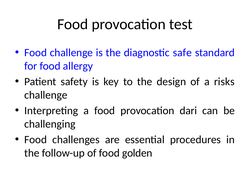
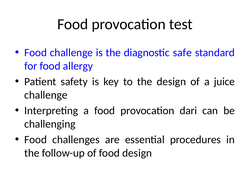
risks: risks -> juice (224, 81)
food golden: golden -> design (137, 153)
